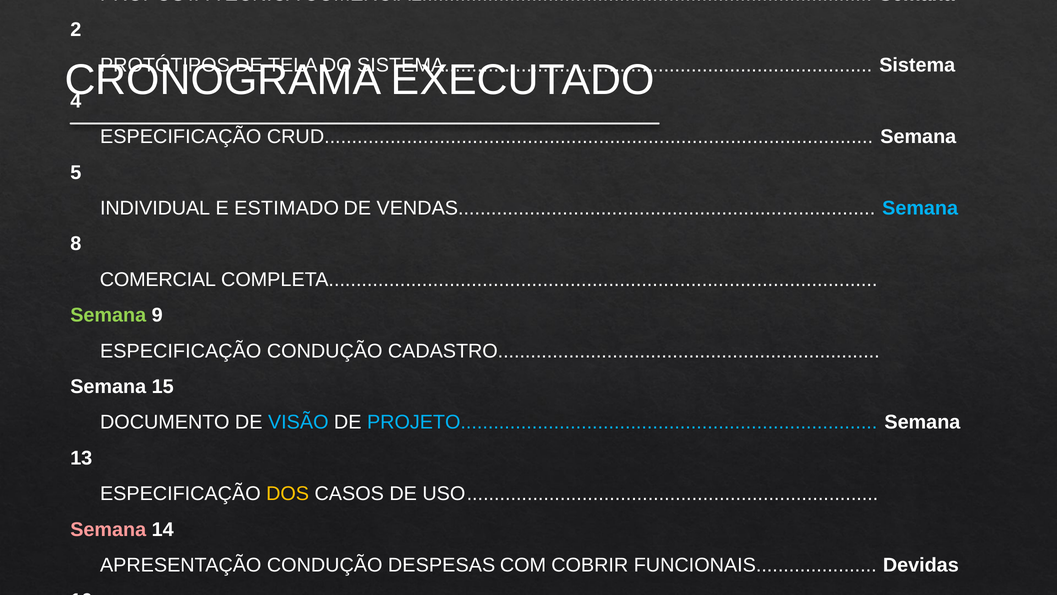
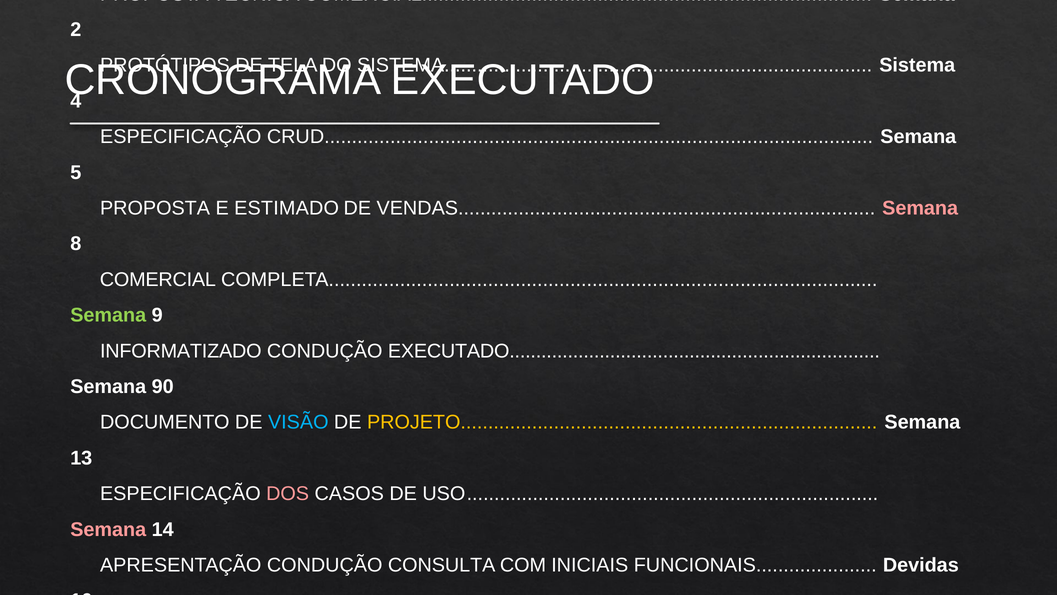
INDIVIDUAL: INDIVIDUAL -> PROPOSTA (155, 208)
Semana colour: light blue -> pink (920, 208)
ESPECIFICAÇÃO: ESPECIFICAÇÃO -> INFORMATIZADO (181, 351)
CONDUÇÃO CADASTRO: CADASTRO -> EXECUTADO (634, 351)
15: 15 -> 90 (163, 386)
PROJETO colour: light blue -> yellow (622, 422)
DOS colour: yellow -> pink (288, 493)
DESPESAS: DESPESAS -> CONSULTA (442, 565)
COBRIR: COBRIR -> INICIAIS (590, 565)
